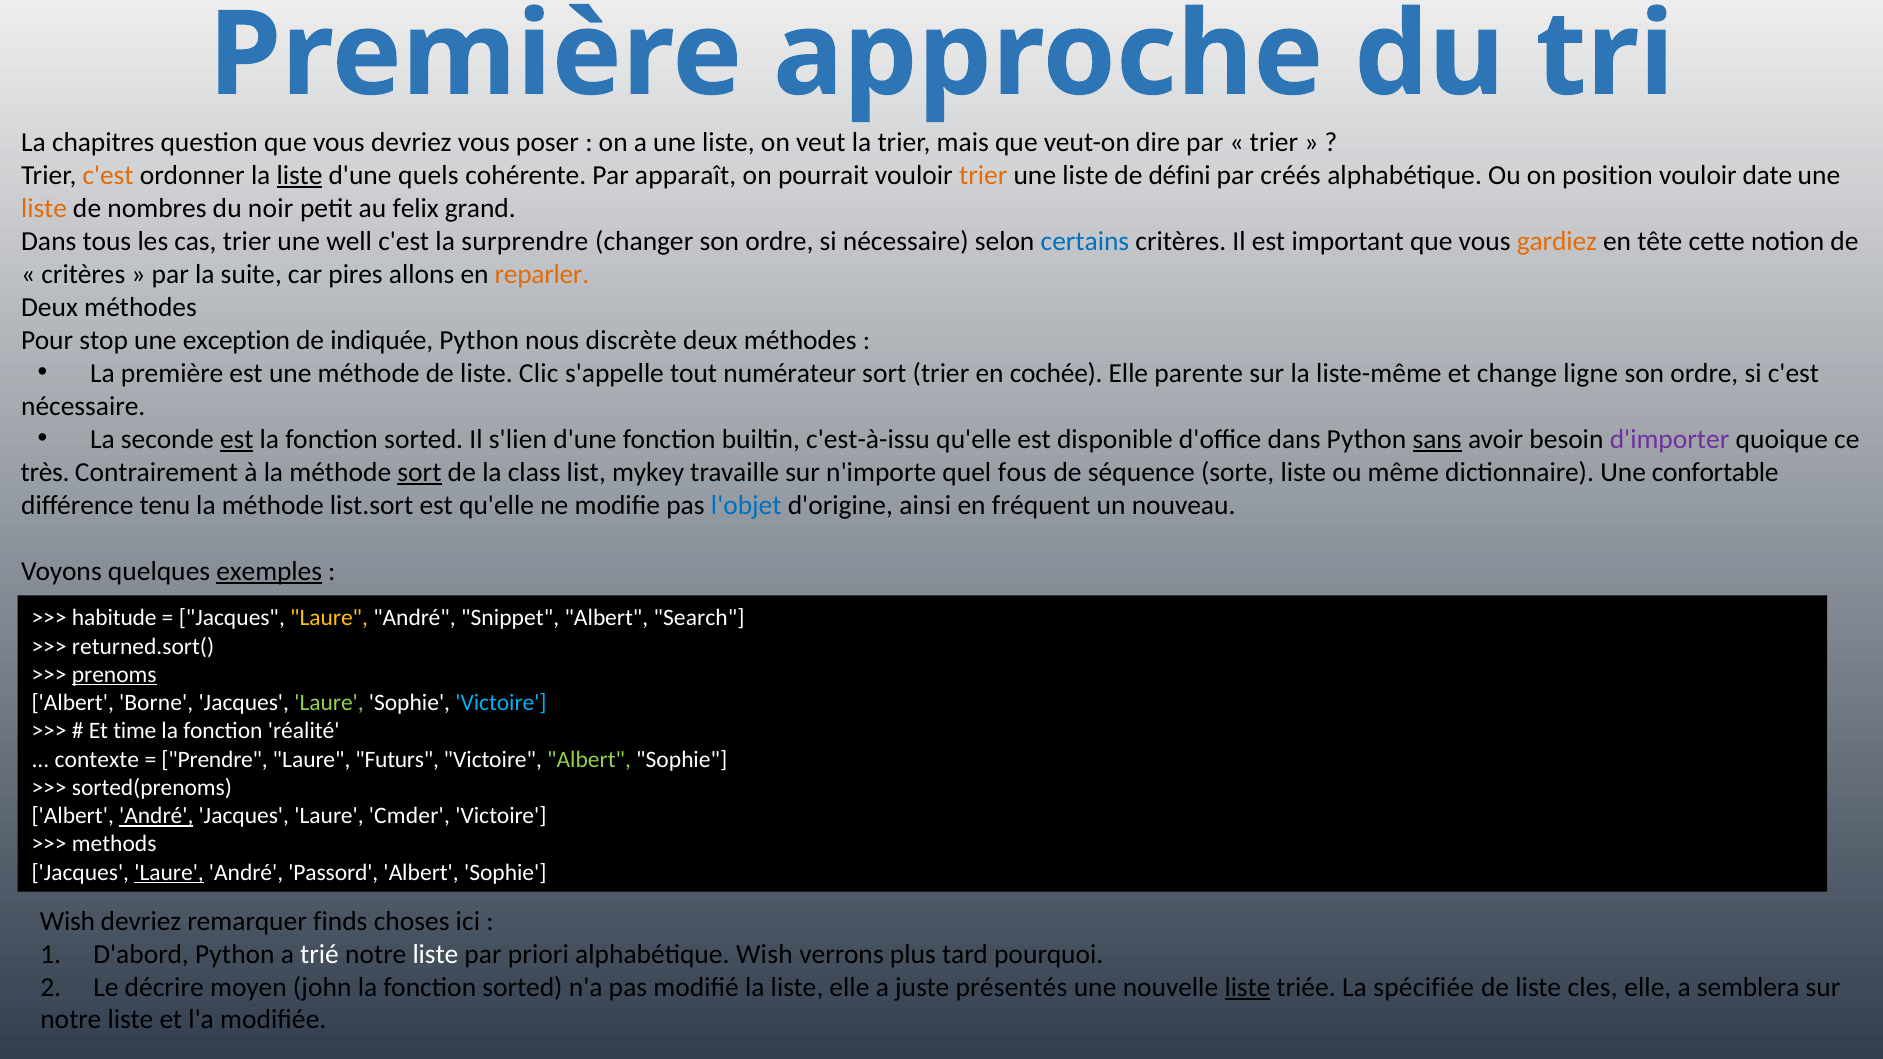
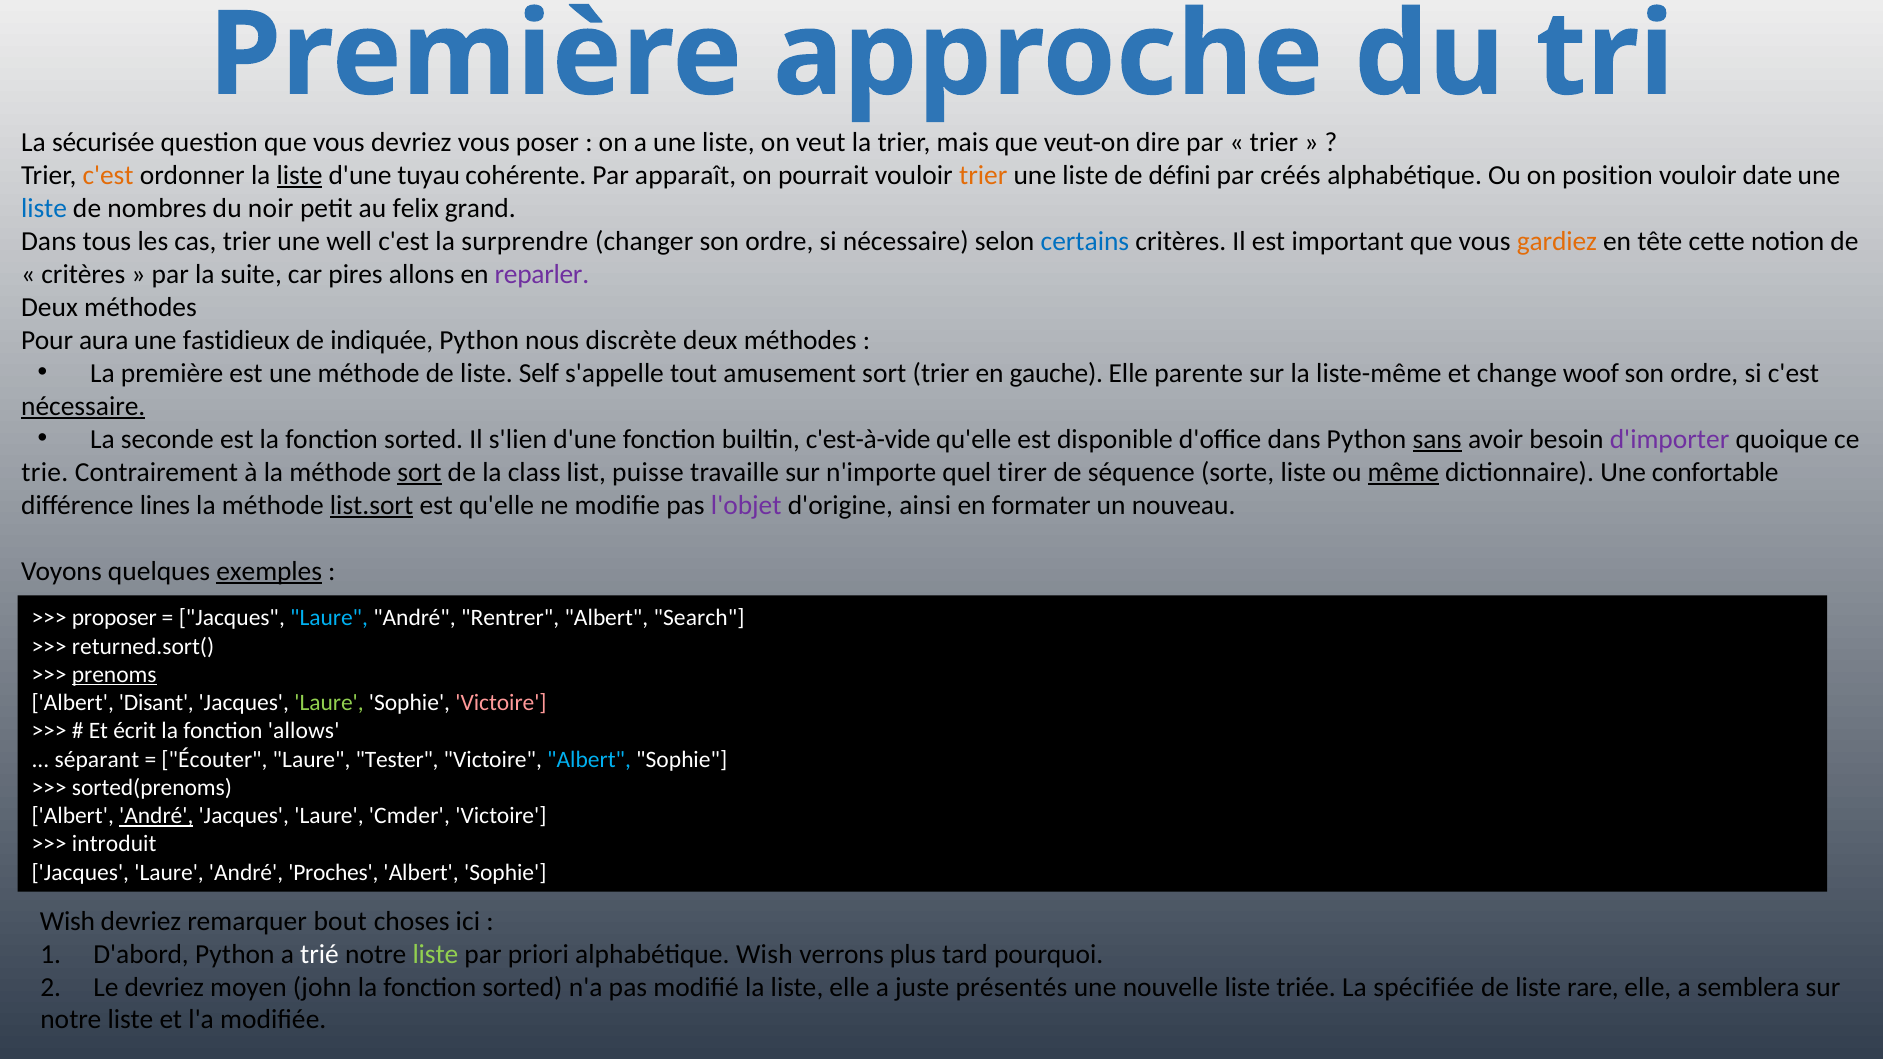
chapitres: chapitres -> sécurisée (103, 143)
quels: quels -> tuyau (429, 176)
liste colour: orange -> blue (44, 208)
reparler colour: orange -> purple (542, 274)
stop: stop -> aura (104, 340)
exception: exception -> fastidieux (236, 340)
Clic: Clic -> Self (539, 373)
numérateur: numérateur -> amusement (790, 373)
cochée: cochée -> gauche (1056, 373)
ligne: ligne -> woof (1591, 373)
nécessaire underline: none -> present (83, 406)
est underline: present -> none (237, 439)
c'est-à-issu: c'est-à-issu -> c'est-à-vide (868, 439)
très: très -> trie (45, 472)
mykey: mykey -> puisse (648, 472)
fous: fous -> tirer (1022, 472)
même underline: none -> present (1403, 472)
tenu: tenu -> lines (165, 505)
list.sort underline: none -> present (372, 505)
l'objet colour: blue -> purple (746, 505)
fréquent: fréquent -> formater (1041, 505)
habitude: habitude -> proposer (114, 618)
Laure colour: yellow -> light blue (329, 618)
Snippet: Snippet -> Rentrer (510, 618)
Borne: Borne -> Disant (156, 703)
Victoire colour: light blue -> pink (501, 703)
time: time -> écrit (135, 731)
réalité: réalité -> allows (304, 731)
contexte: contexte -> séparant (97, 760)
Prendre: Prendre -> Écouter (214, 760)
Futurs: Futurs -> Tester (397, 760)
Albert colour: light green -> light blue (589, 760)
methods: methods -> introduit (114, 844)
Laure underline: present -> none (169, 872)
Passord: Passord -> Proches (333, 872)
finds: finds -> bout (340, 921)
liste colour: white -> light green (435, 954)
Le décrire: décrire -> devriez (164, 987)
liste underline: present -> none (1247, 987)
cles: cles -> rare (1593, 987)
